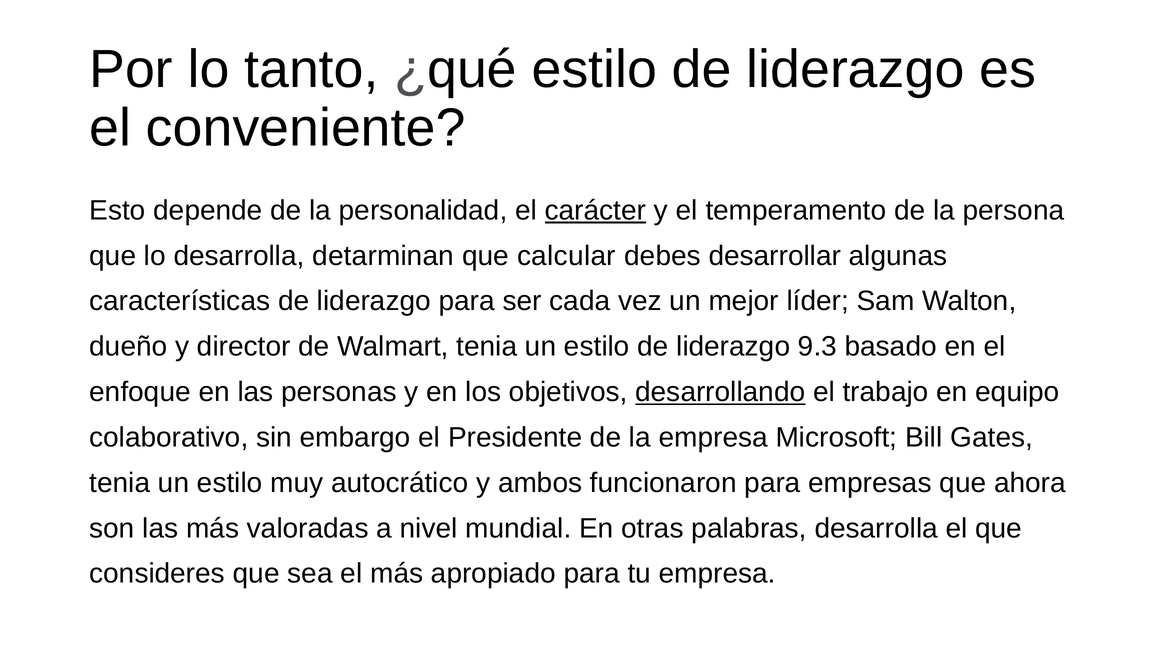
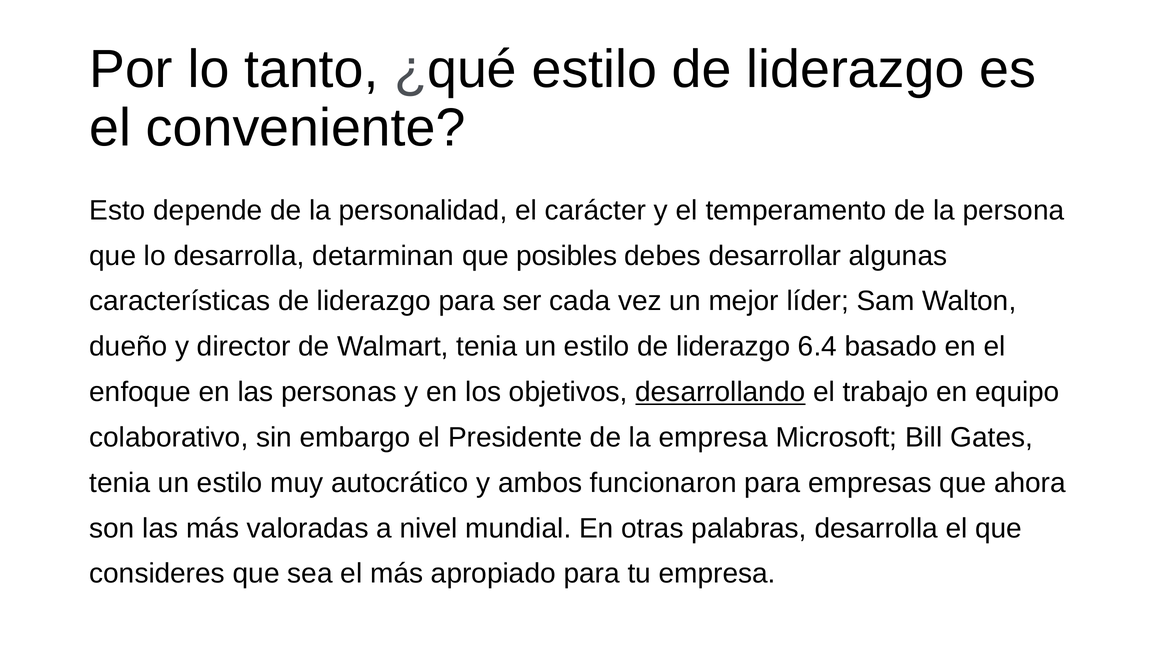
carácter underline: present -> none (596, 210)
calcular: calcular -> posibles (567, 256)
9.3: 9.3 -> 6.4 (817, 347)
